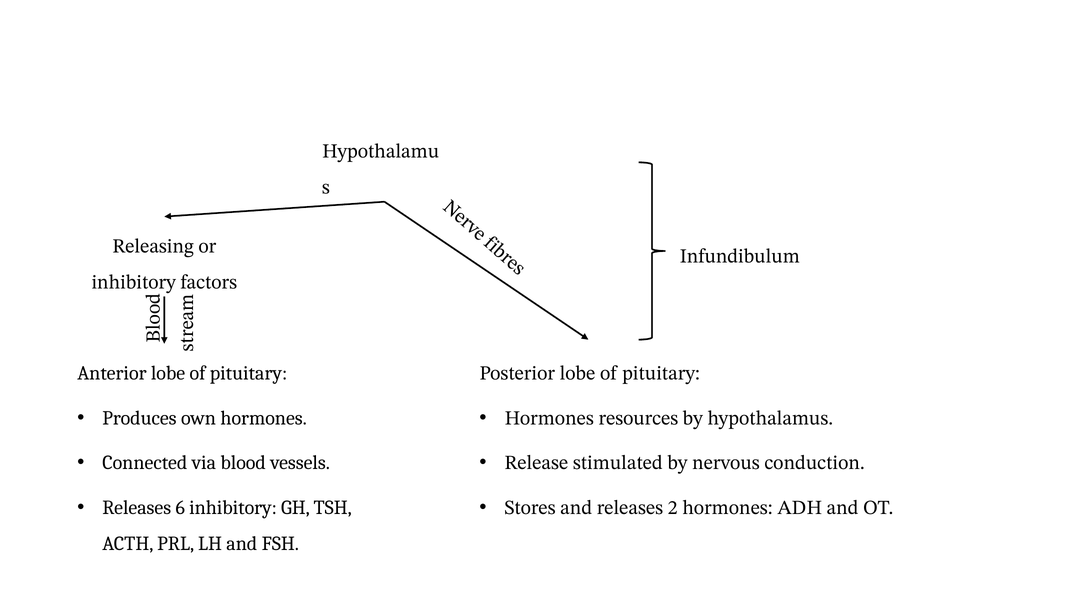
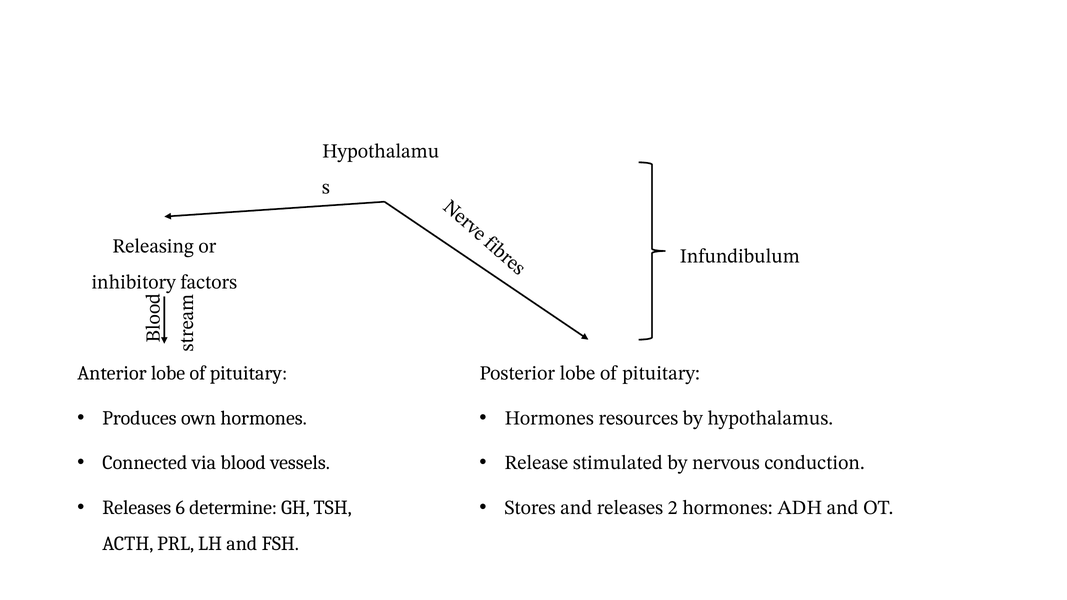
6 inhibitory: inhibitory -> determine (233, 508)
